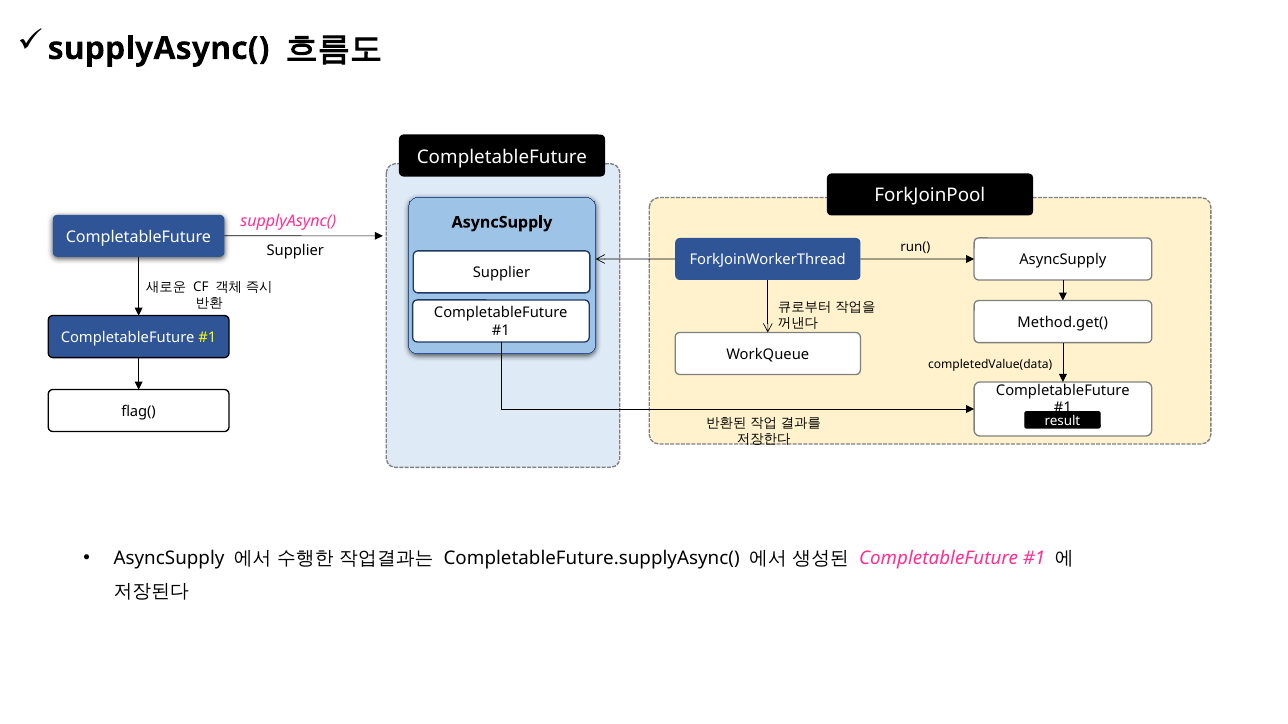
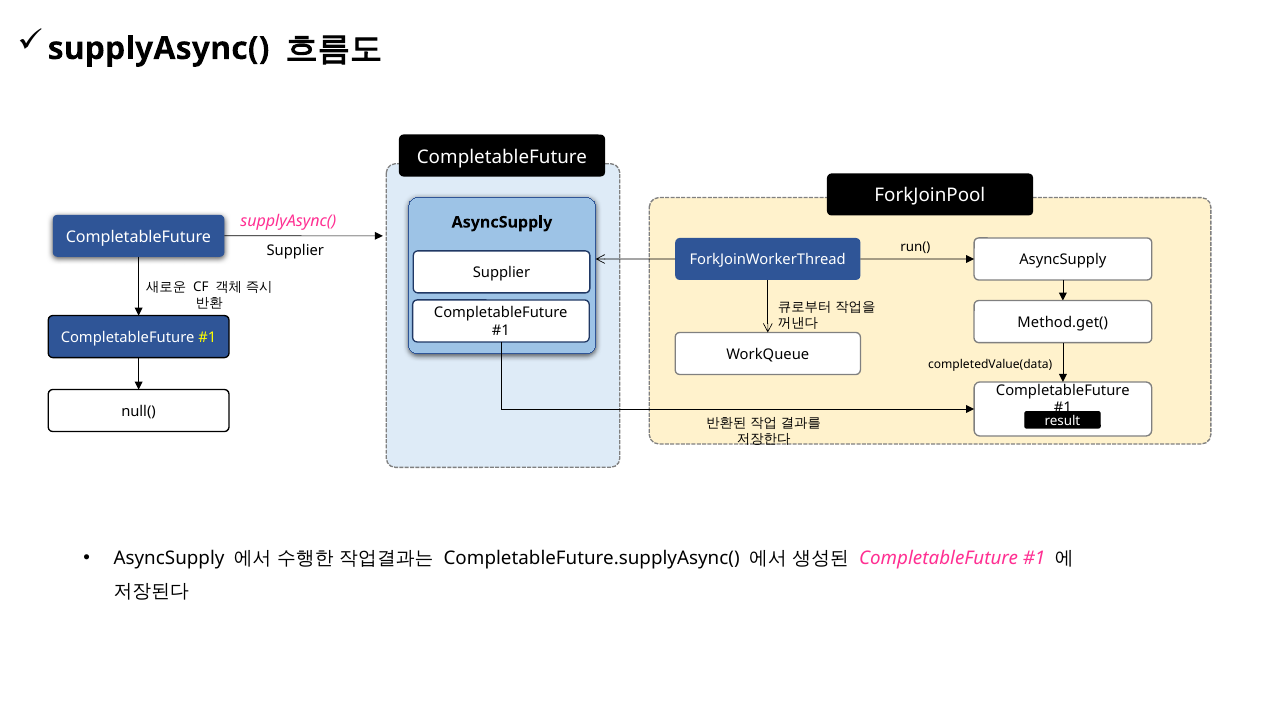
flag(: flag( -> null( (139, 412)
